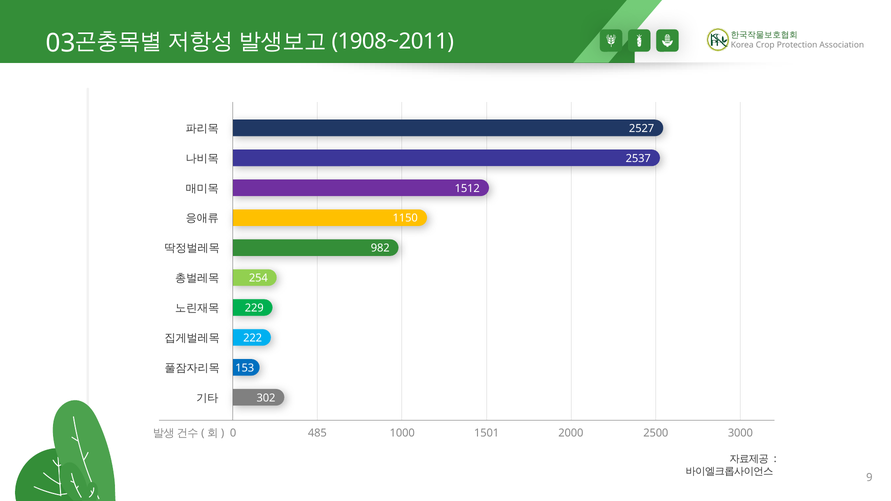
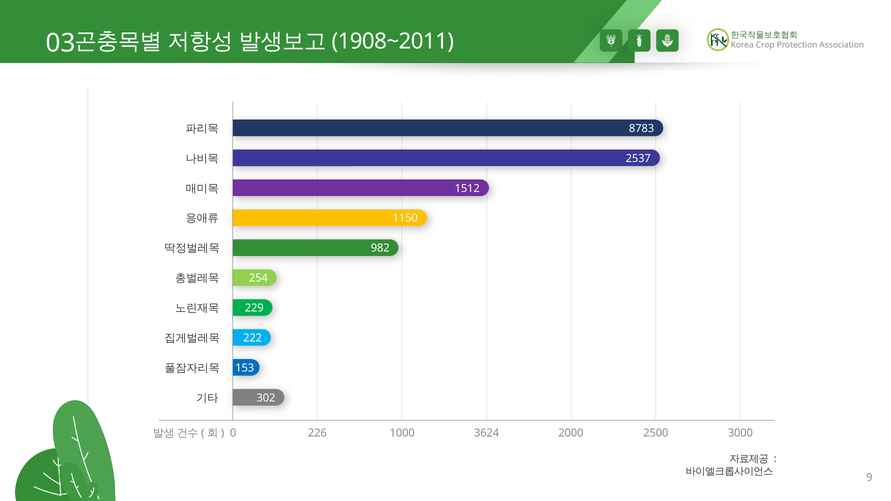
2527: 2527 -> 8783 (642, 129)
485: 485 -> 226 (317, 433)
1501: 1501 -> 3624 (487, 433)
